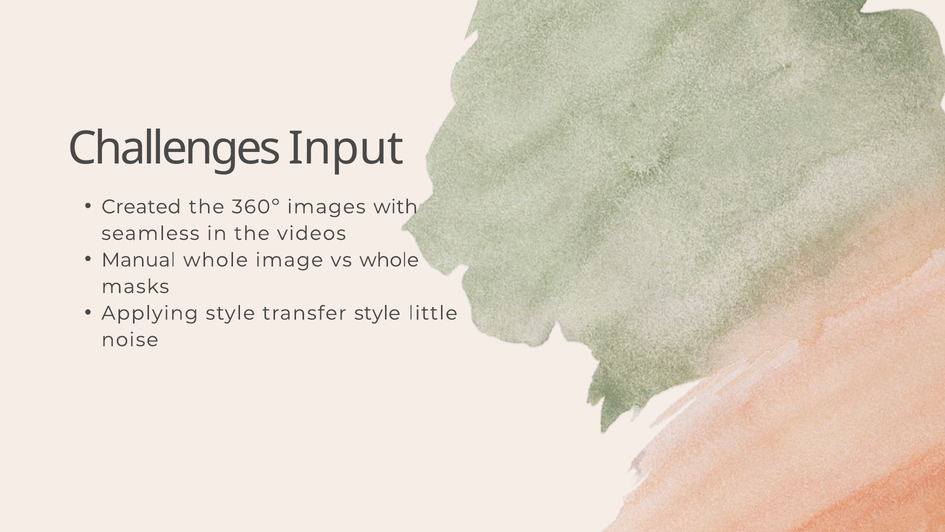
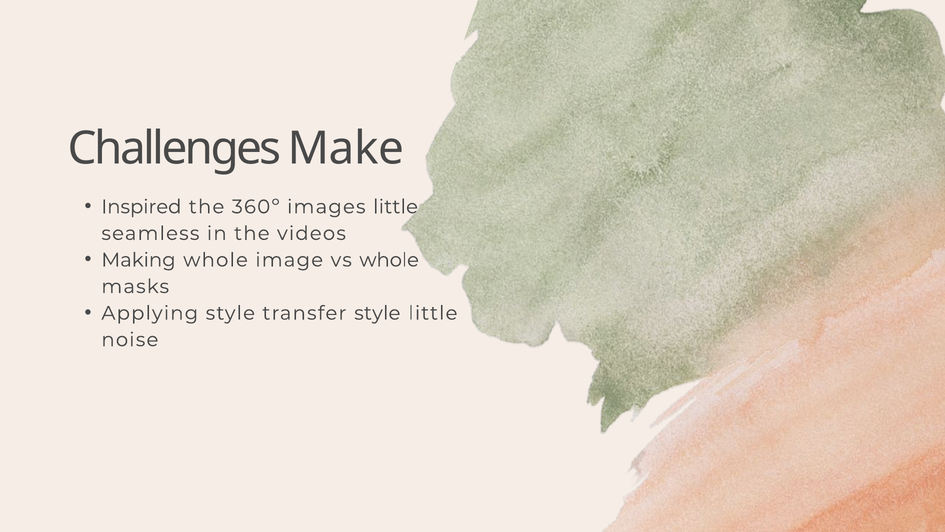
Input: Input -> Make (346, 148)
Created: Created -> Inspired (141, 207)
images with: with -> little (396, 207)
Manual: Manual -> Making (139, 260)
